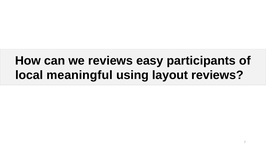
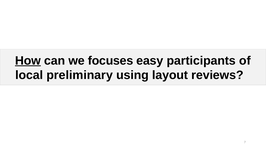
How underline: none -> present (28, 61)
we reviews: reviews -> focuses (111, 61)
meaningful: meaningful -> preliminary (80, 75)
